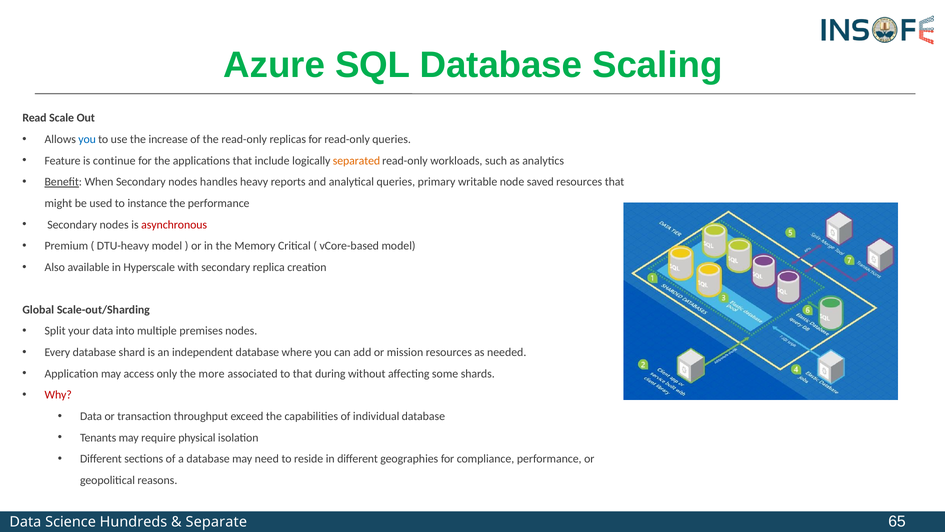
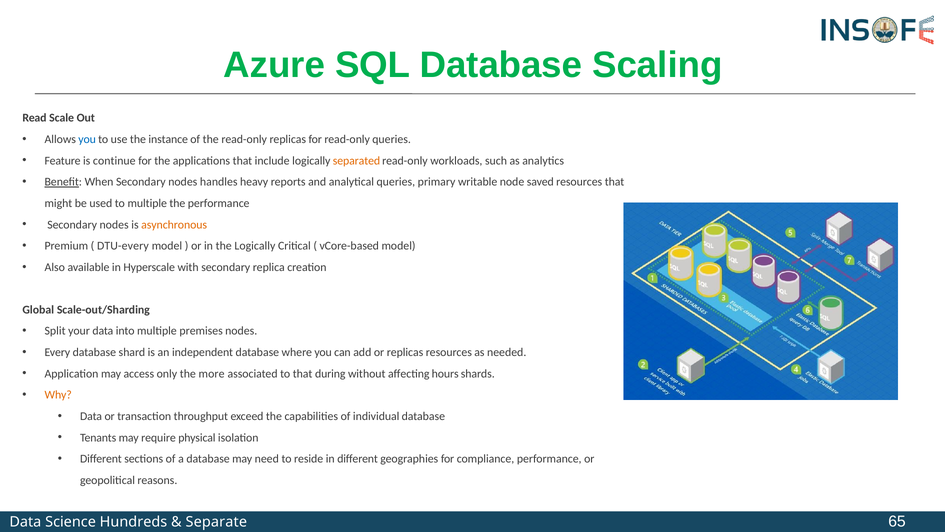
increase: increase -> instance (168, 139)
to instance: instance -> multiple (147, 203)
asynchronous colour: red -> orange (174, 225)
DTU-heavy: DTU-heavy -> DTU-every (123, 246)
the Memory: Memory -> Logically (255, 246)
or mission: mission -> replicas (405, 352)
some: some -> hours (445, 373)
Why colour: red -> orange (58, 395)
